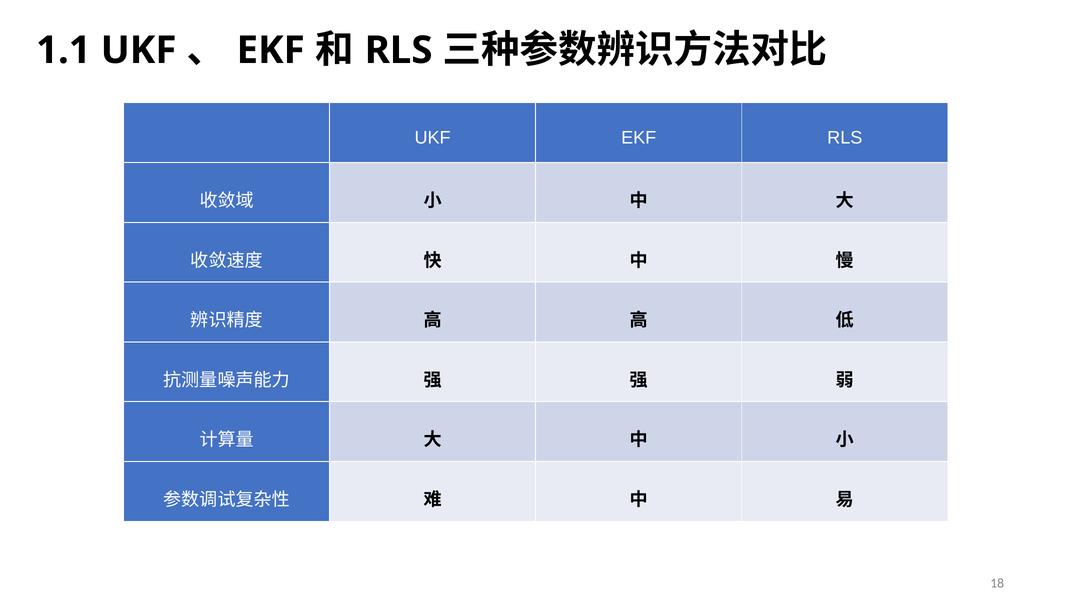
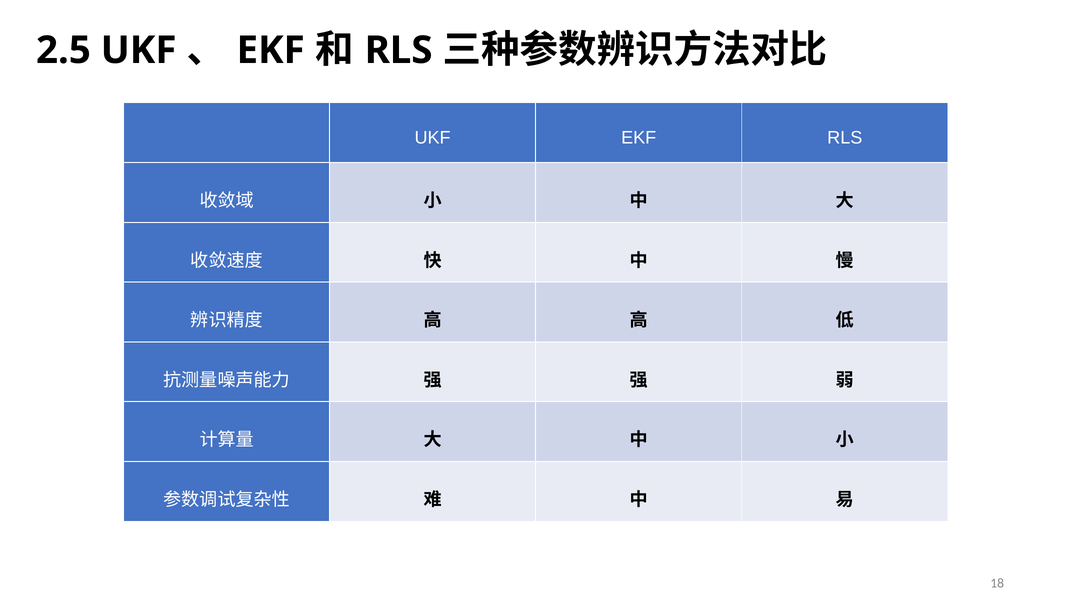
1.1: 1.1 -> 2.5 (63, 50)
